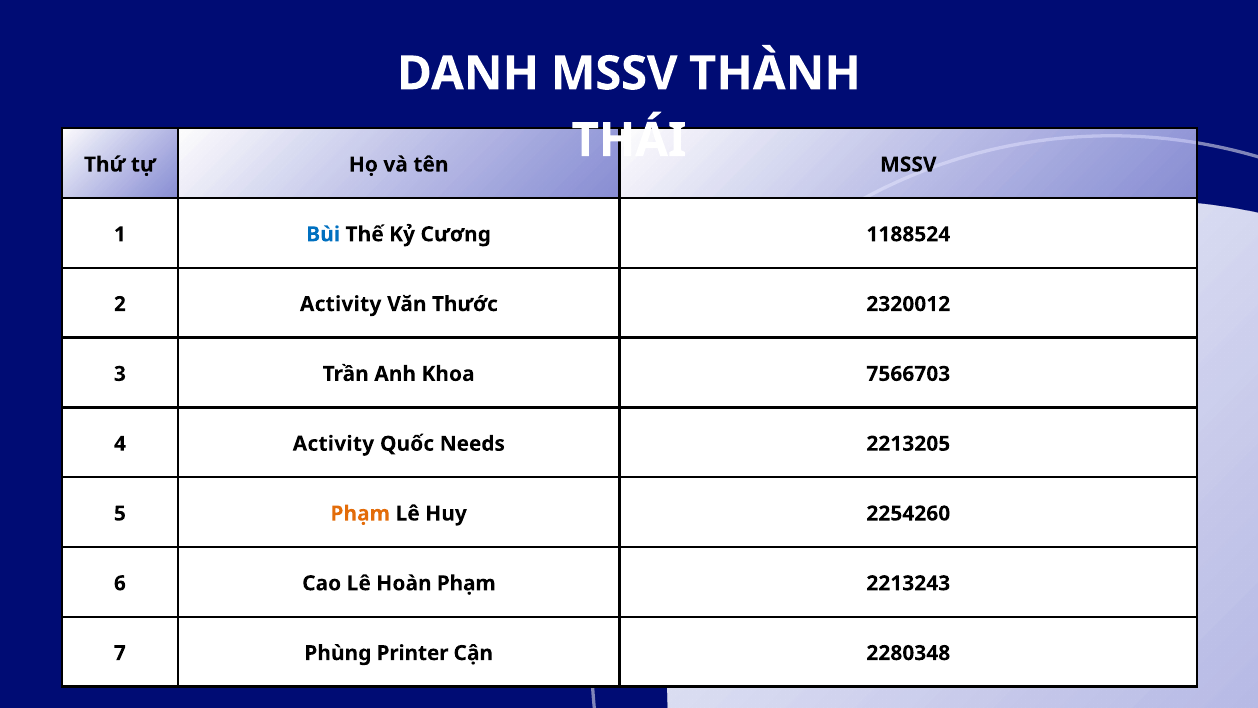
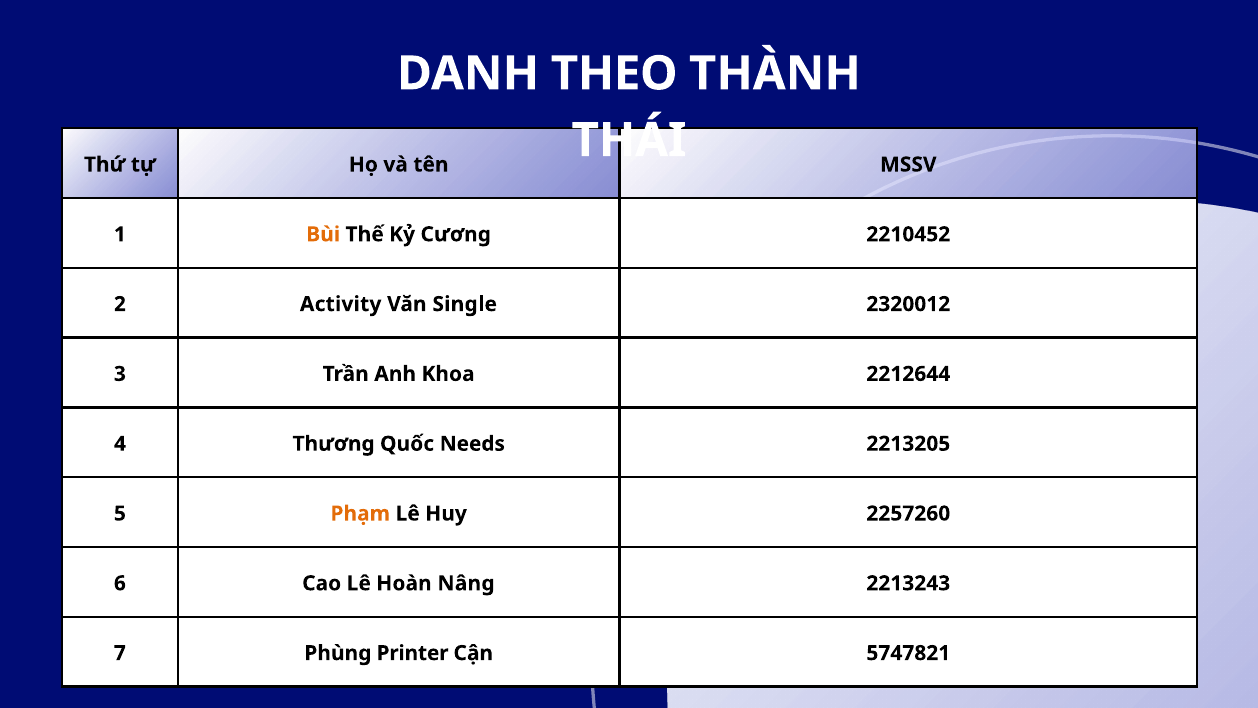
DANH MSSV: MSSV -> THEO (614, 74)
Bùi colour: blue -> orange (323, 234)
1188524: 1188524 -> 2210452 (908, 234)
Thước: Thước -> Single (465, 304)
7566703: 7566703 -> 2212644 (908, 374)
4 Activity: Activity -> Thương (334, 444)
2254260: 2254260 -> 2257260 (908, 513)
Phạm: Phạm -> Nâng (466, 583)
2280348: 2280348 -> 5747821 (908, 653)
